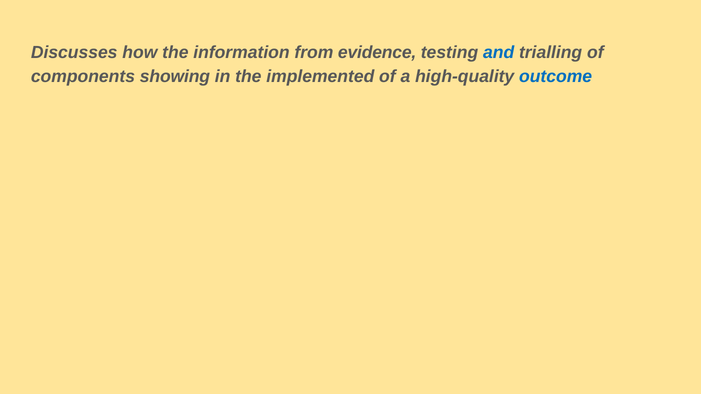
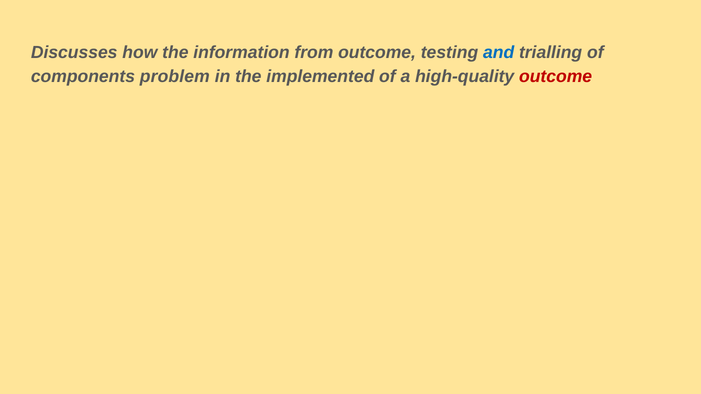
from evidence: evidence -> outcome (377, 52)
showing: showing -> problem (175, 77)
outcome colour: blue -> red (556, 77)
